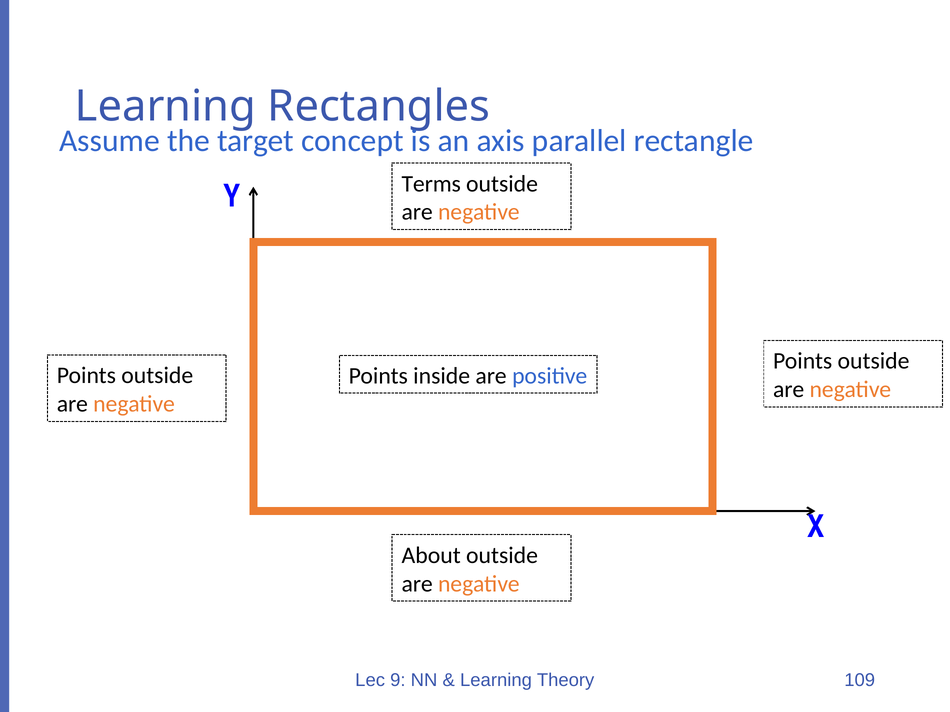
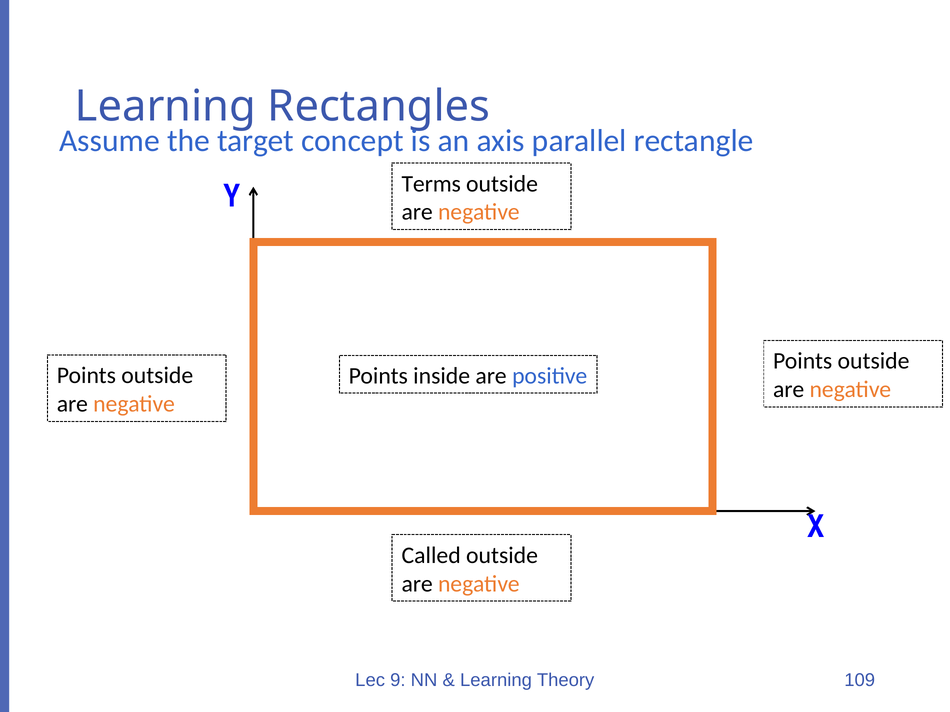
About: About -> Called (431, 556)
